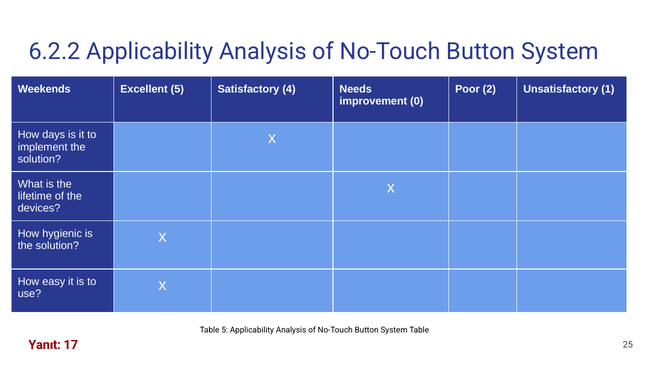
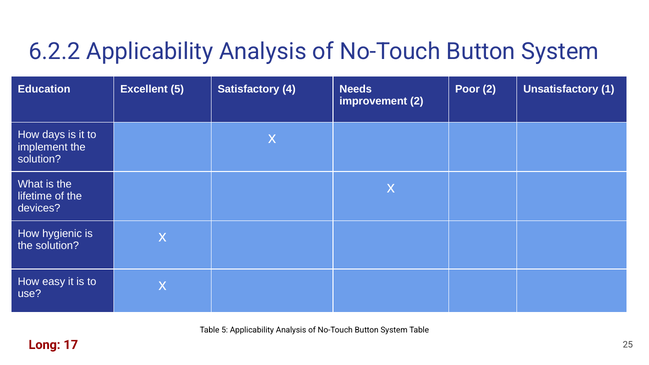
Weekends: Weekends -> Education (44, 89)
improvement 0: 0 -> 2 (417, 101)
Yanıt: Yanıt -> Long (44, 345)
